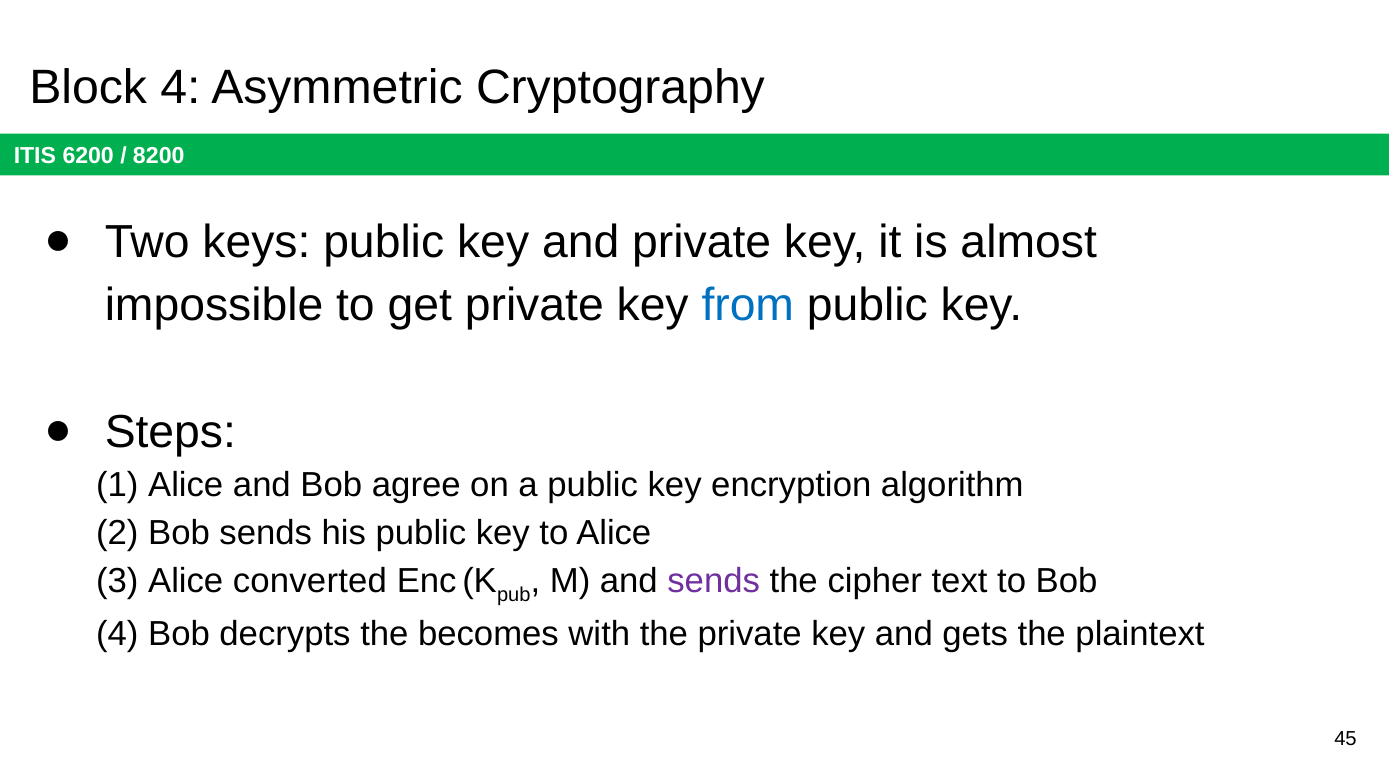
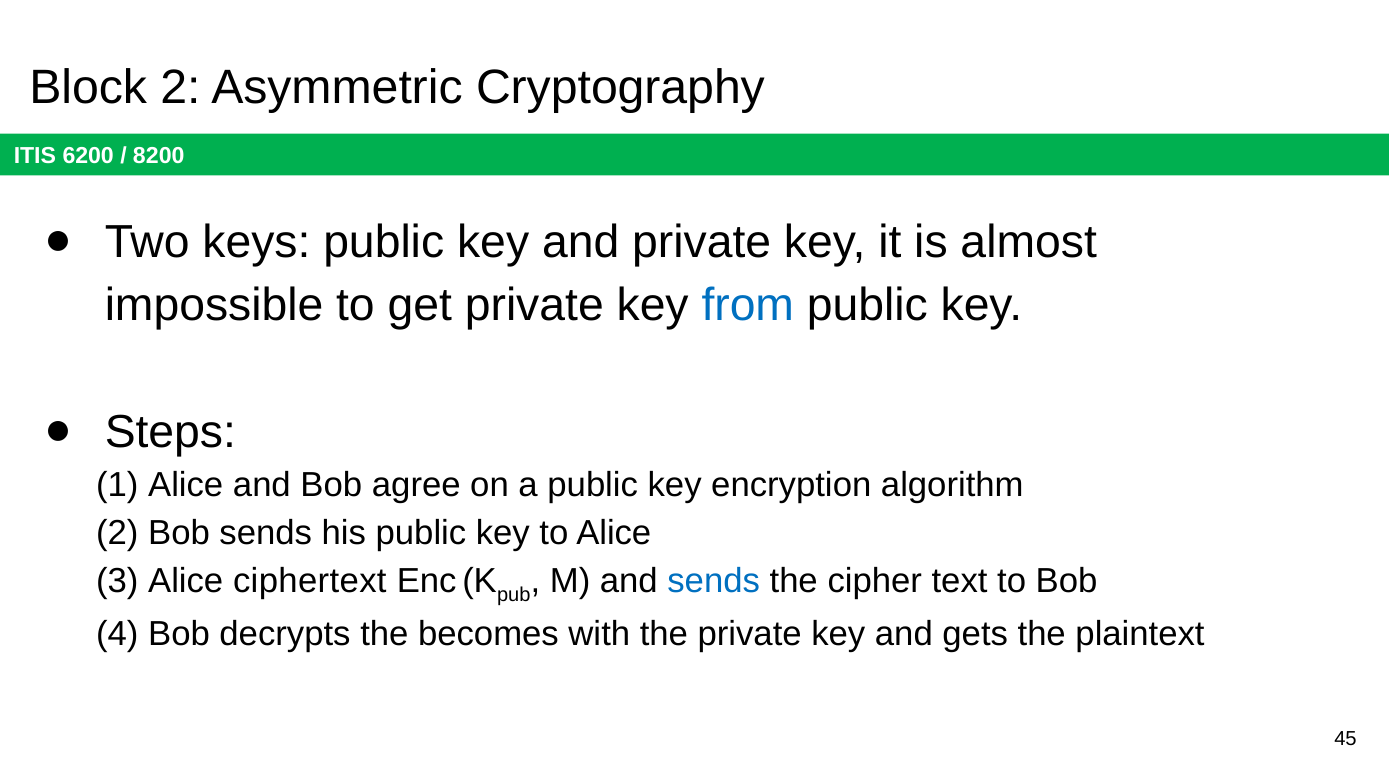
Block 4: 4 -> 2 (181, 87)
converted: converted -> ciphertext (310, 581)
sends colour: purple -> blue (714, 581)
